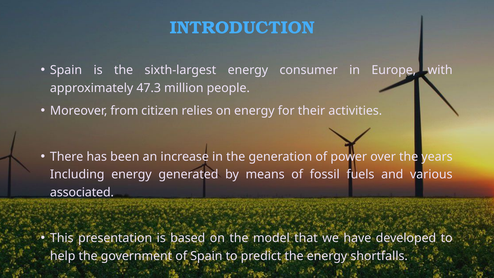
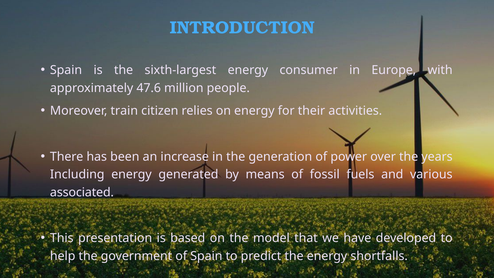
47.3: 47.3 -> 47.6 (149, 88)
from: from -> train (124, 111)
